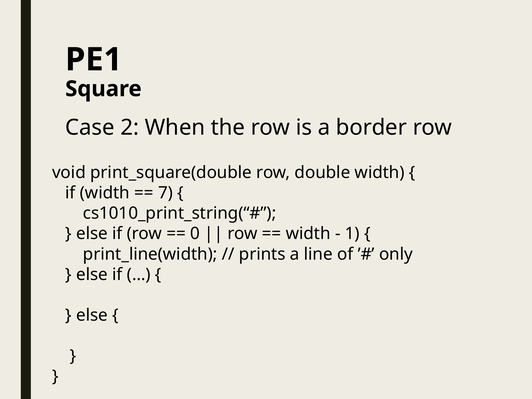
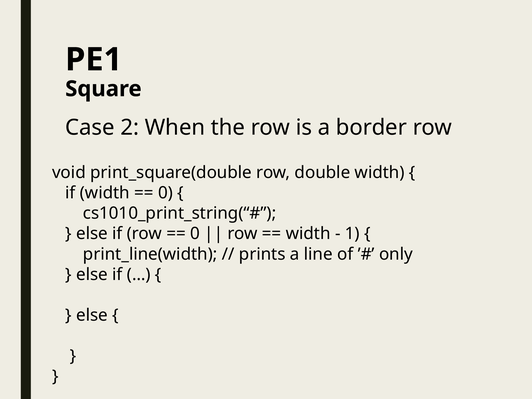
7: 7 -> 0 (165, 193)
